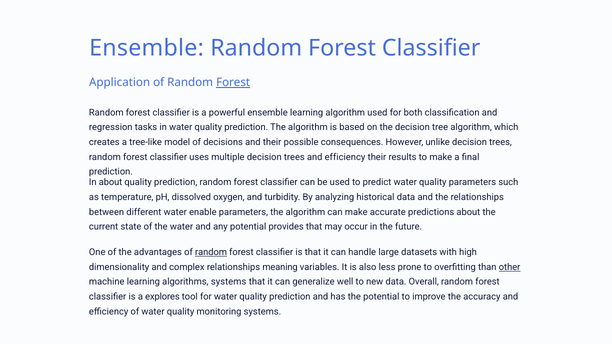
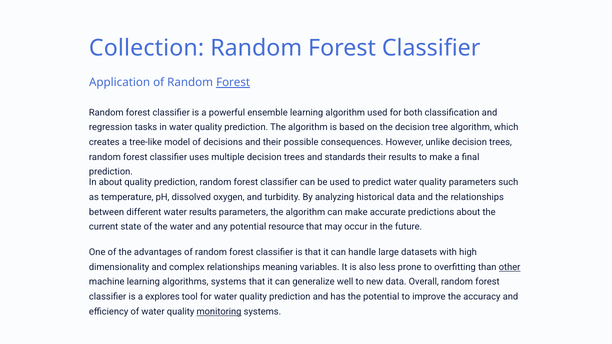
Ensemble: Ensemble -> Collection (147, 48)
trees and efficiency: efficiency -> standards (345, 157)
water enable: enable -> results (203, 212)
provides: provides -> resource (286, 227)
random underline: present -> none (211, 252)
monitoring underline: none -> present (219, 312)
